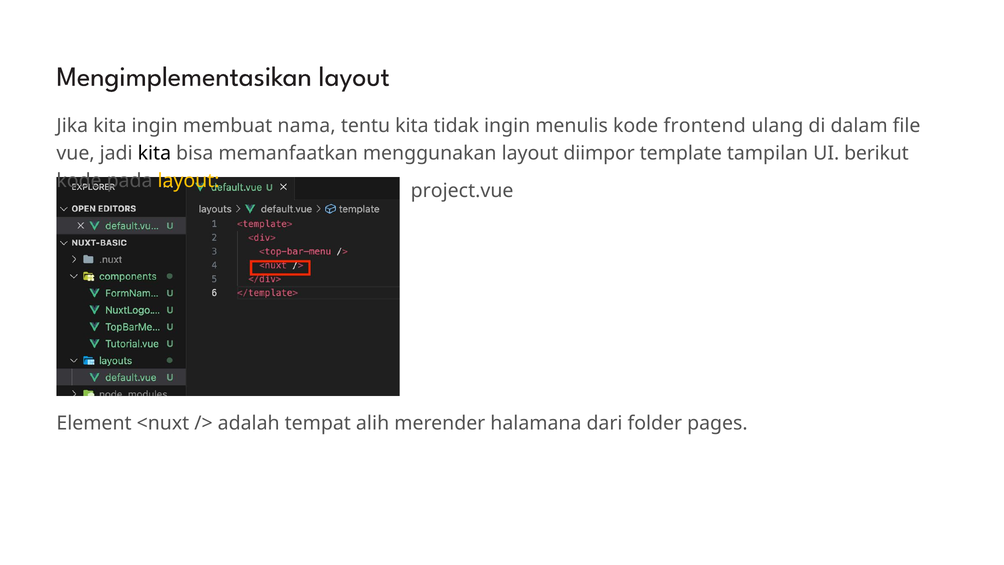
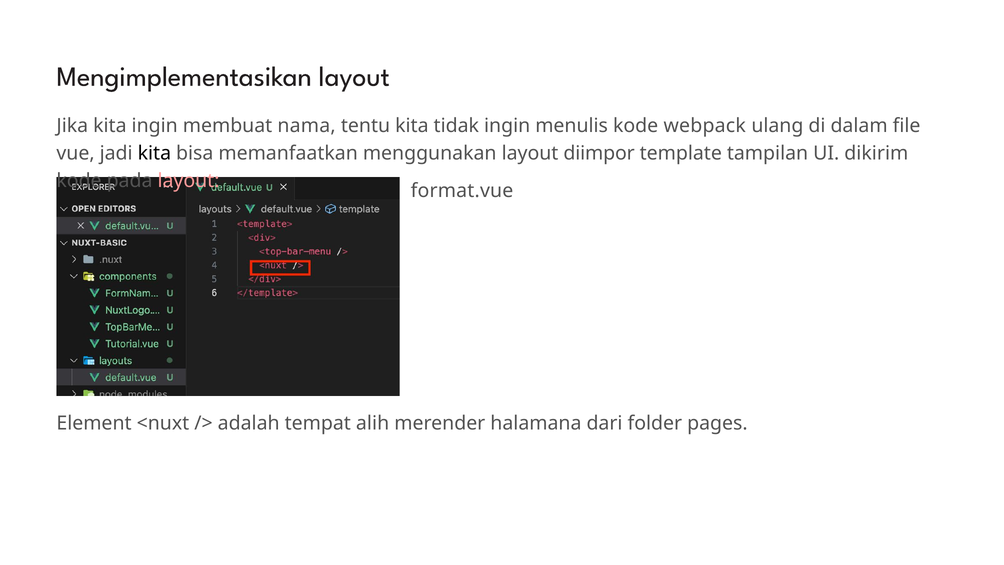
frontend: frontend -> webpack (705, 126)
berikut: berikut -> dikirim (876, 153)
layout colour: yellow -> pink (189, 180)
project.vue: project.vue -> format.vue (462, 190)
